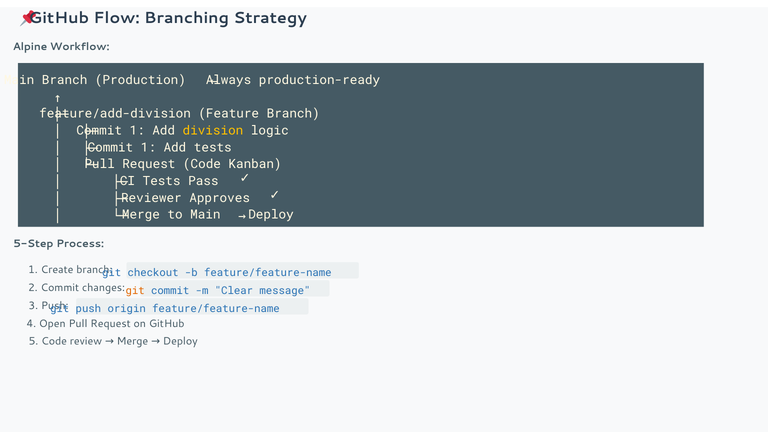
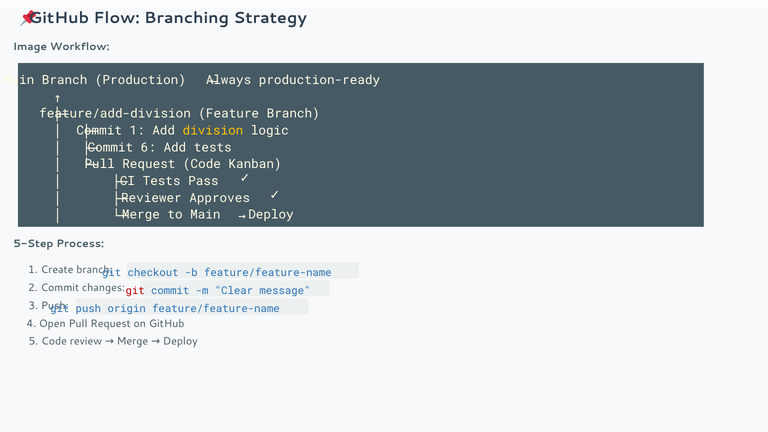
Alpine: Alpine -> Image (30, 47)
1: 1 -> 6 (148, 147)
git colour: orange -> red (135, 291)
